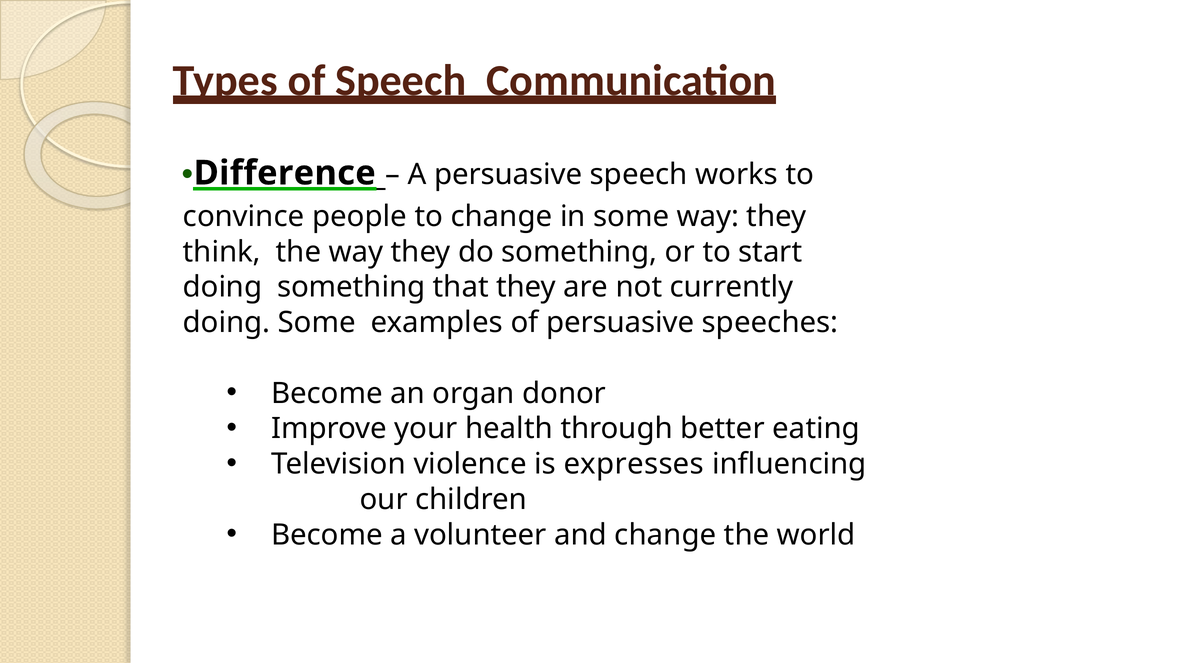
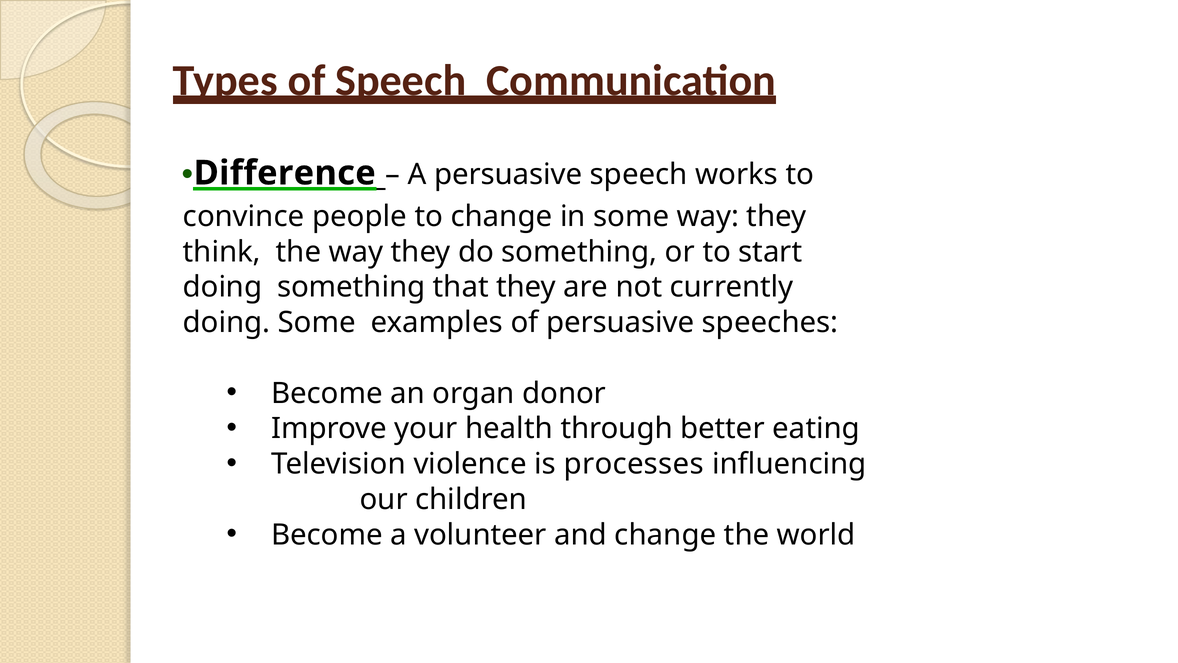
expresses: expresses -> processes (634, 464)
